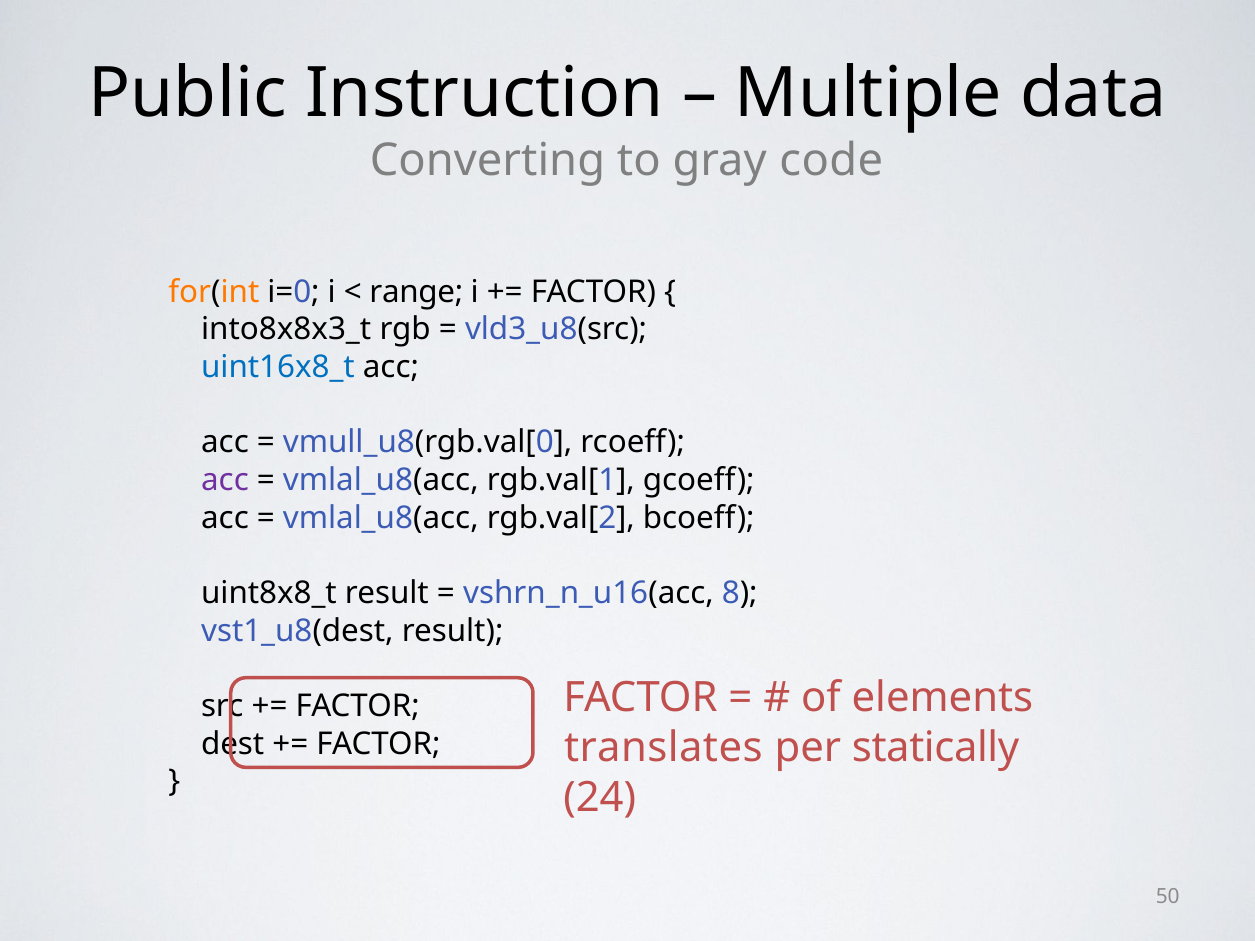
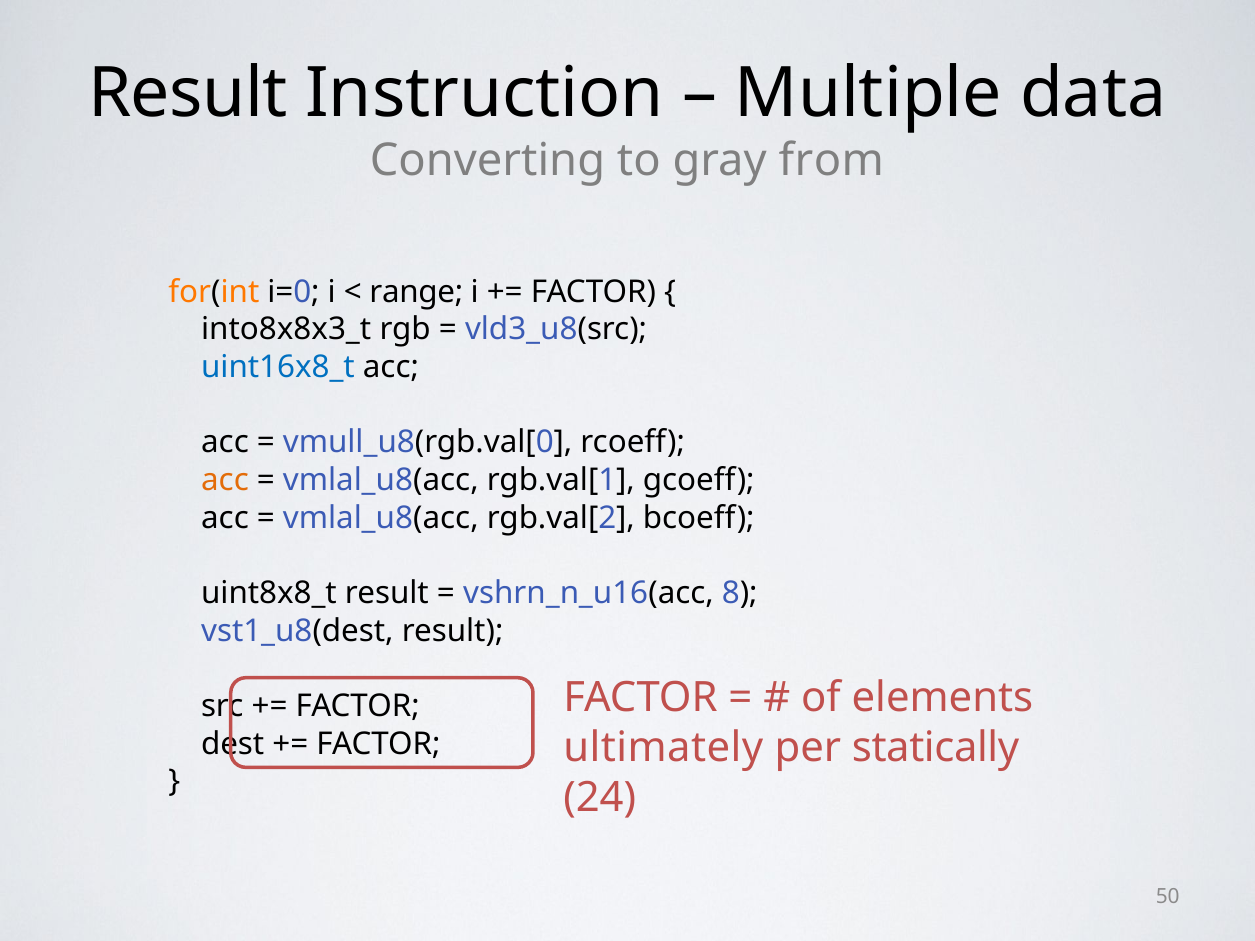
Public: Public -> Result (188, 94)
code: code -> from (831, 161)
acc colour: purple -> orange (225, 480)
translates: translates -> ultimately (663, 748)
